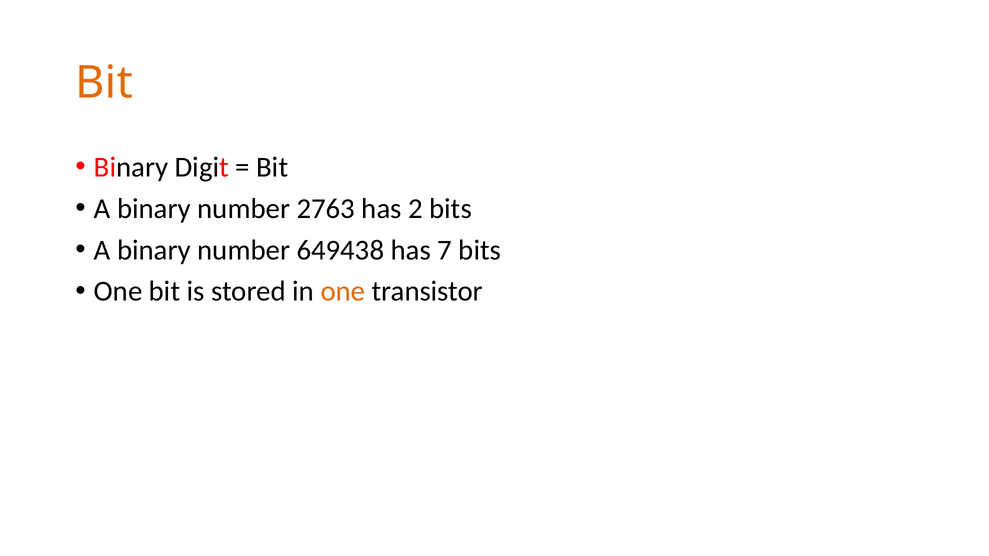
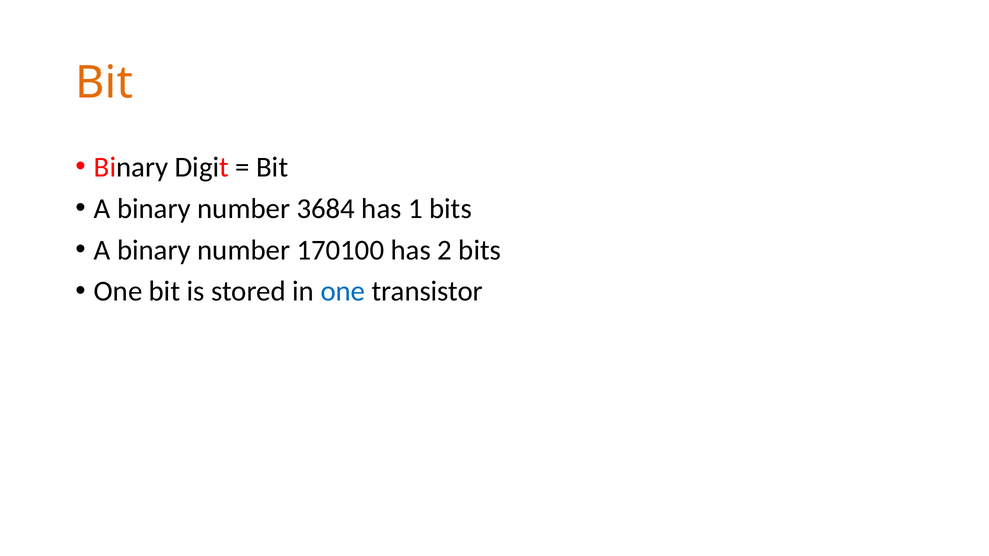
2763: 2763 -> 3684 (326, 209)
2: 2 -> 1 (415, 209)
649438: 649438 -> 170100 (340, 250)
7: 7 -> 2 (445, 250)
one colour: orange -> blue (343, 292)
